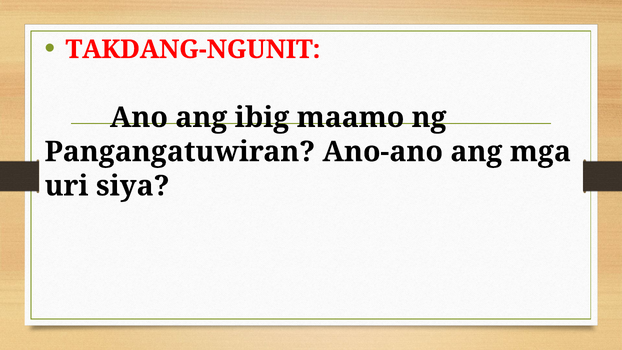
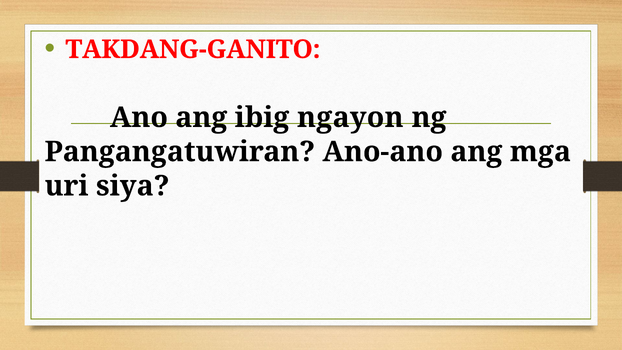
TAKDANG-NGUNIT: TAKDANG-NGUNIT -> TAKDANG-GANITO (193, 49)
maamo: maamo -> ngayon (350, 118)
